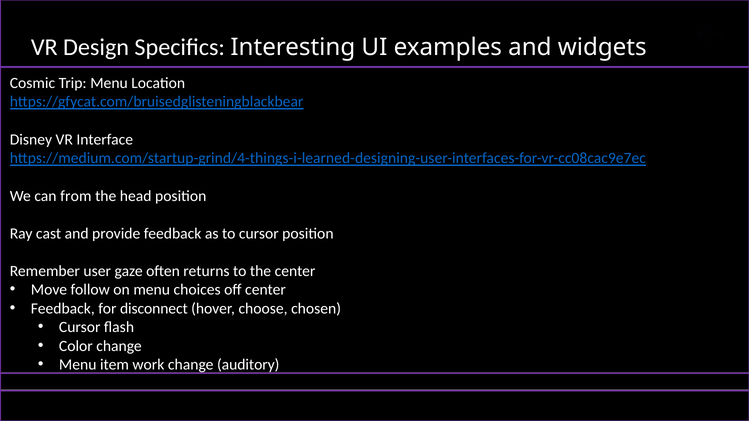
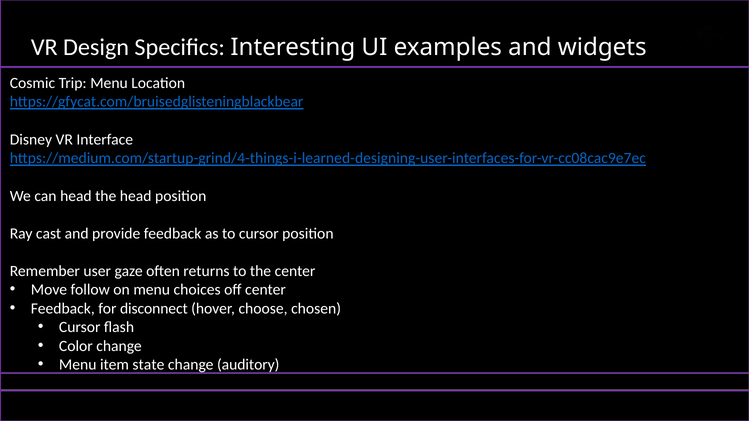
can from: from -> head (76, 196)
work: work -> state (148, 365)
